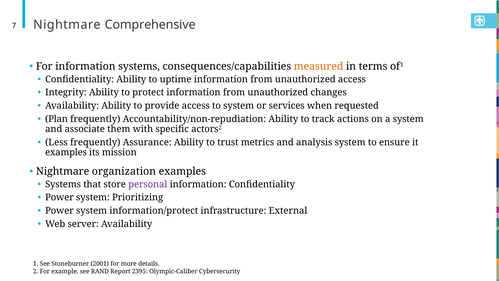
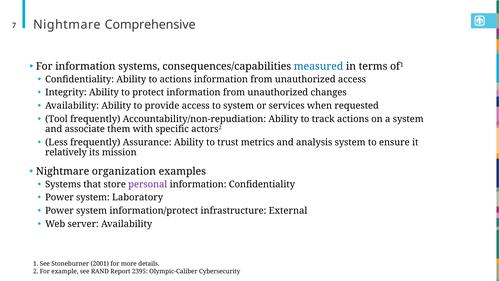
measured colour: orange -> blue (319, 66)
to uptime: uptime -> actions (176, 79)
Plan: Plan -> Tool (56, 119)
examples: examples -> relatively (66, 152)
Prioritizing: Prioritizing -> Laboratory (138, 197)
